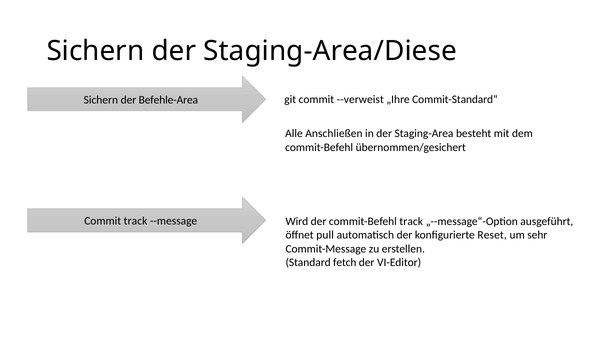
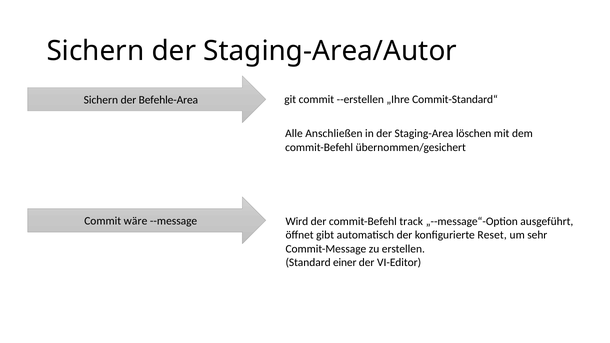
Staging-Area/Diese: Staging-Area/Diese -> Staging-Area/Autor (330, 51)
--verweist: --verweist -> --erstellen (360, 100)
besteht: besteht -> löschen (474, 134)
Commit track: track -> wäre (136, 221)
pull: pull -> gibt (325, 235)
fetch: fetch -> einer (345, 263)
